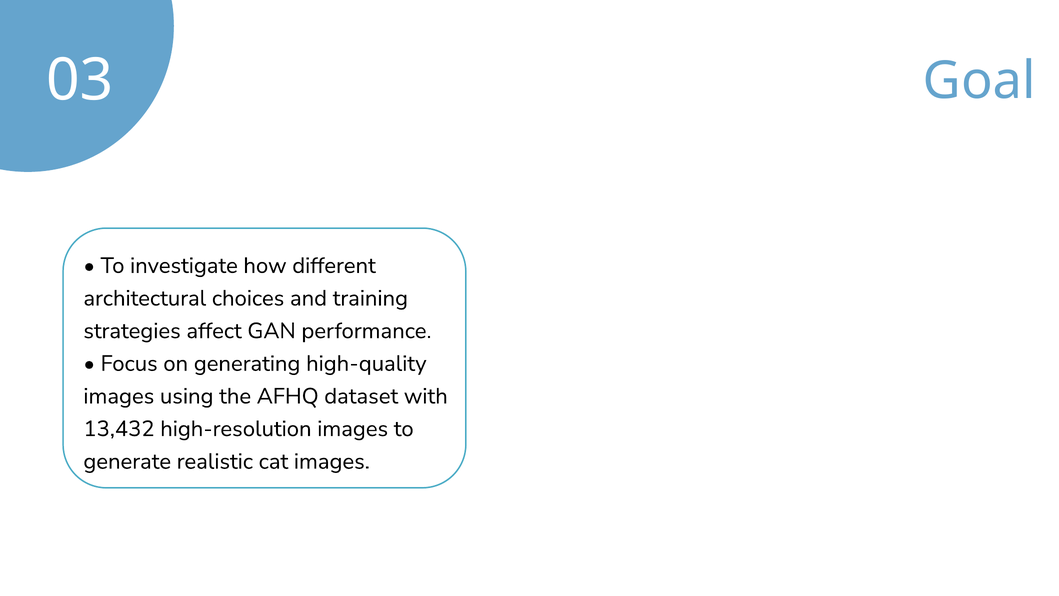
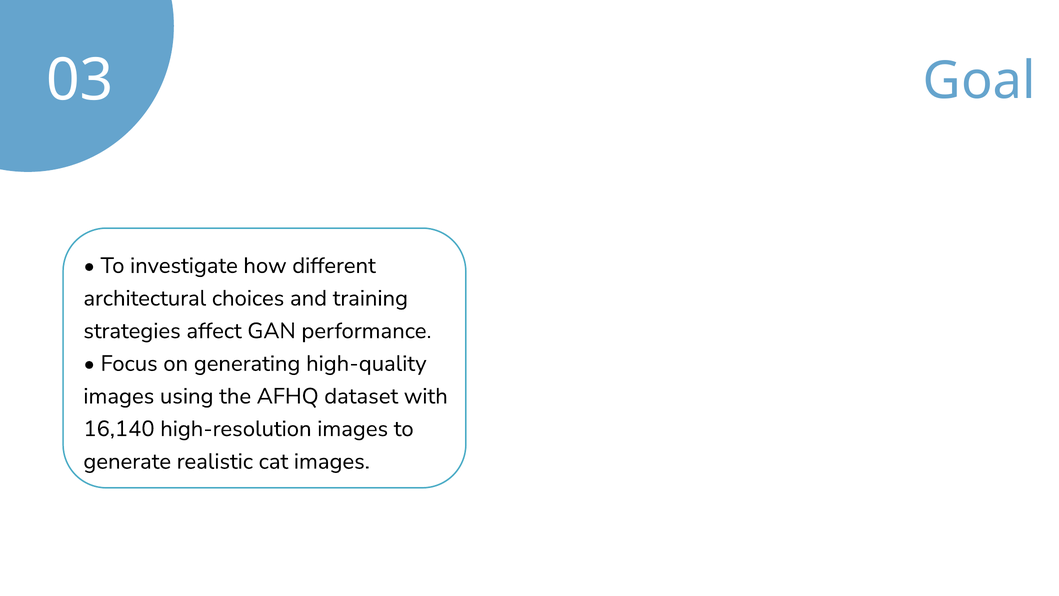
13,432: 13,432 -> 16,140 (119, 429)
